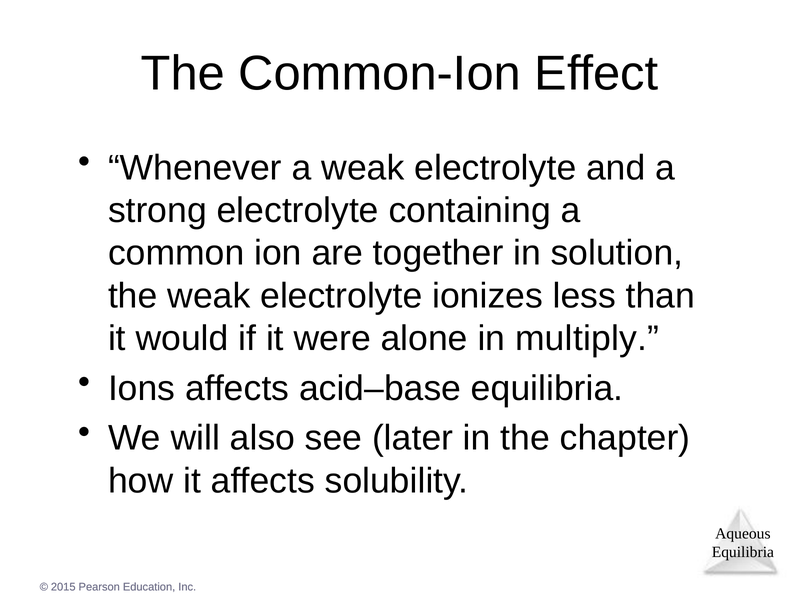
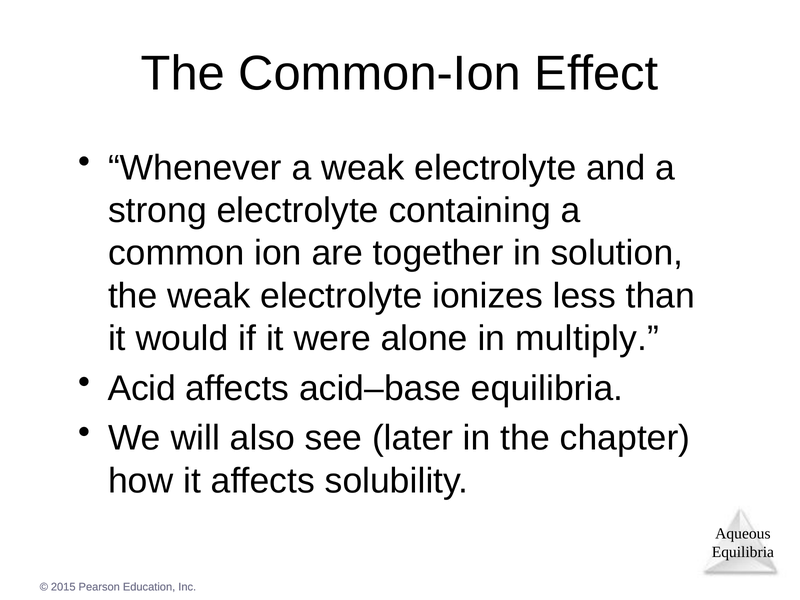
Ions: Ions -> Acid (142, 388)
